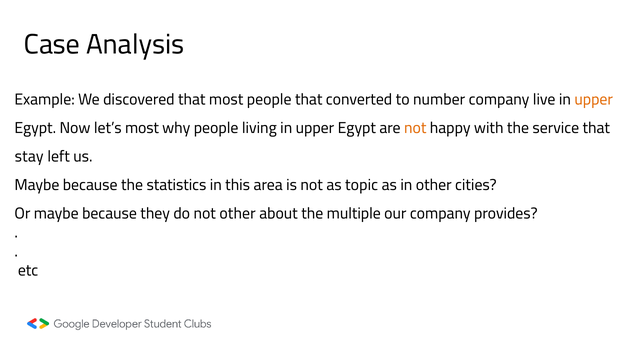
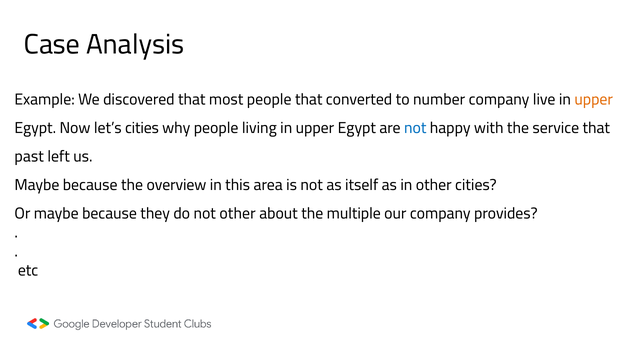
let’s most: most -> cities (142, 128)
not colour: orange -> blue (415, 128)
stay: stay -> past (29, 156)
statistics: statistics -> overview (176, 185)
topic: topic -> itself (362, 185)
